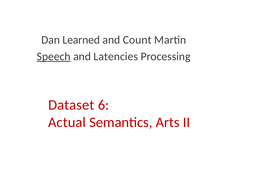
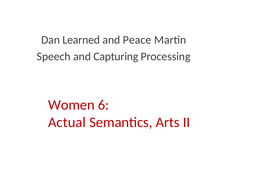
Count: Count -> Peace (137, 40)
Speech underline: present -> none (54, 56)
Latencies: Latencies -> Capturing (116, 56)
Dataset: Dataset -> Women (71, 105)
